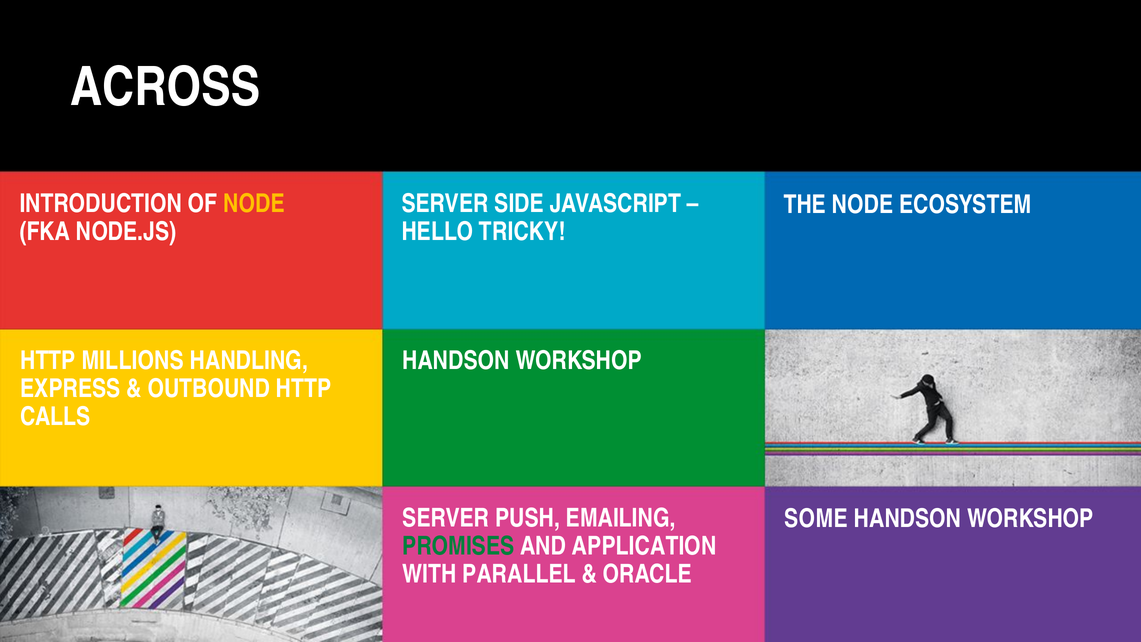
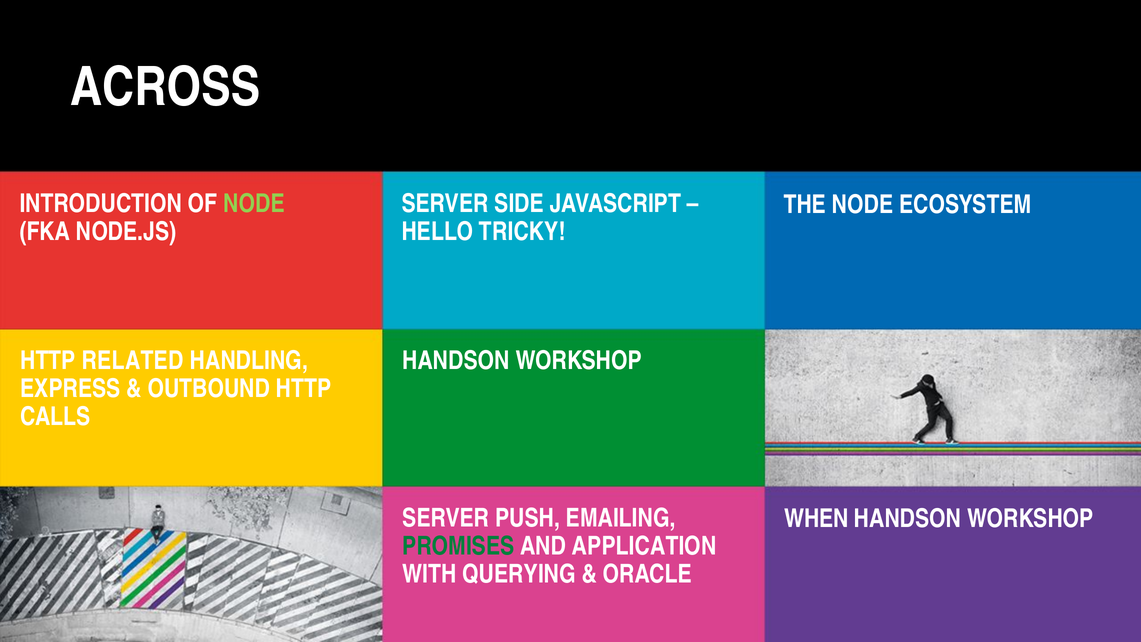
NODE colour: yellow -> light green (254, 204)
MILLIONS: MILLIONS -> RELATED (133, 361)
SOME: SOME -> WHEN (816, 518)
PARALLEL: PARALLEL -> QUERYING (519, 574)
